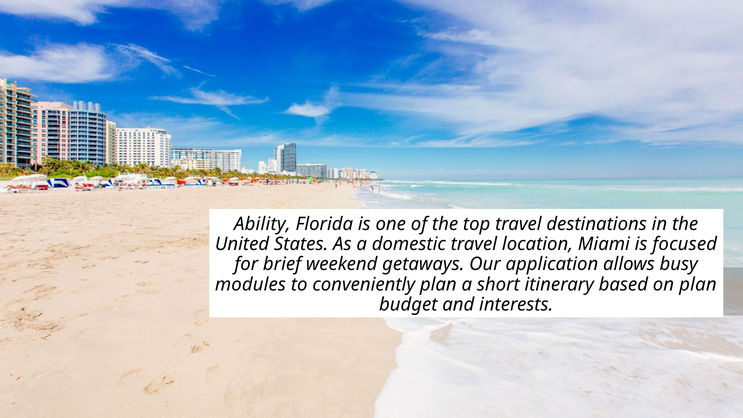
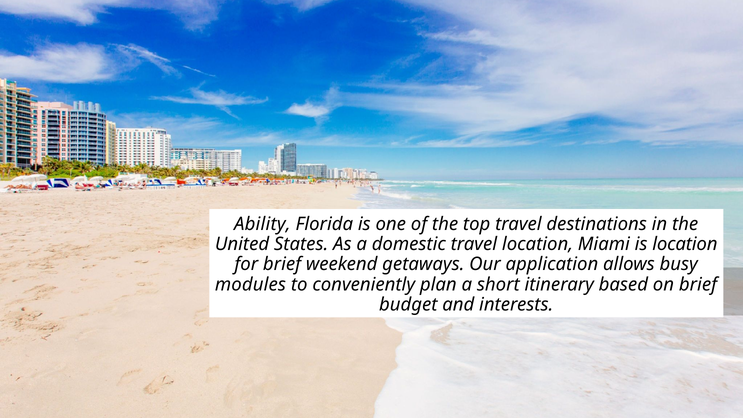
is focused: focused -> location (685, 244)
on plan: plan -> brief (698, 284)
